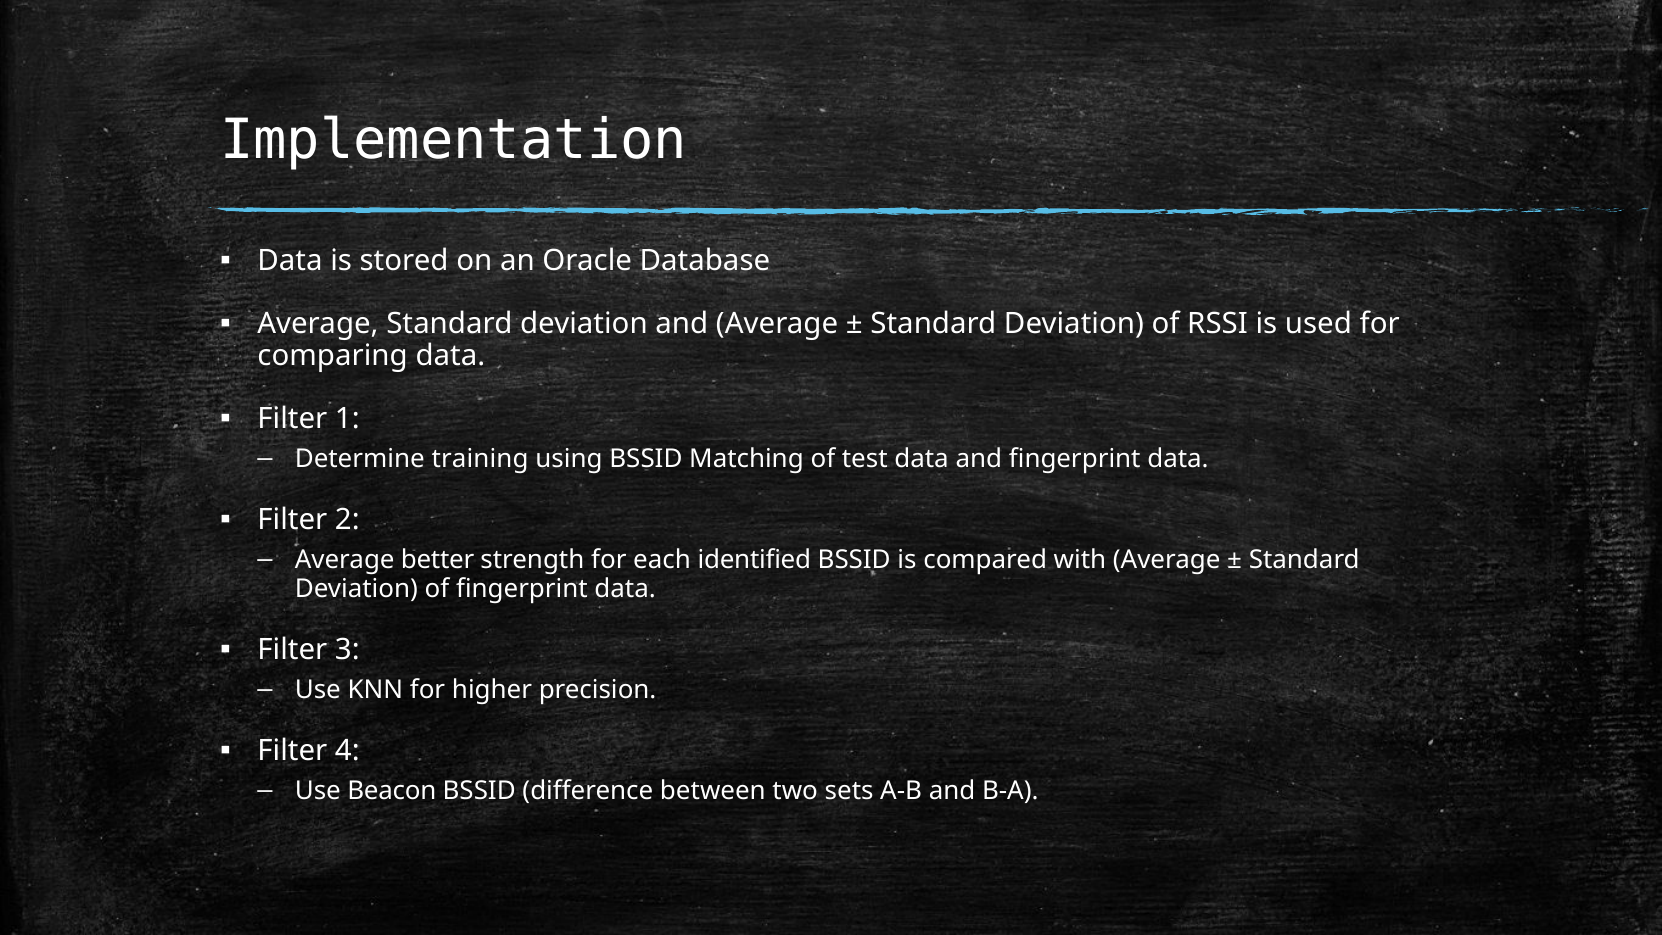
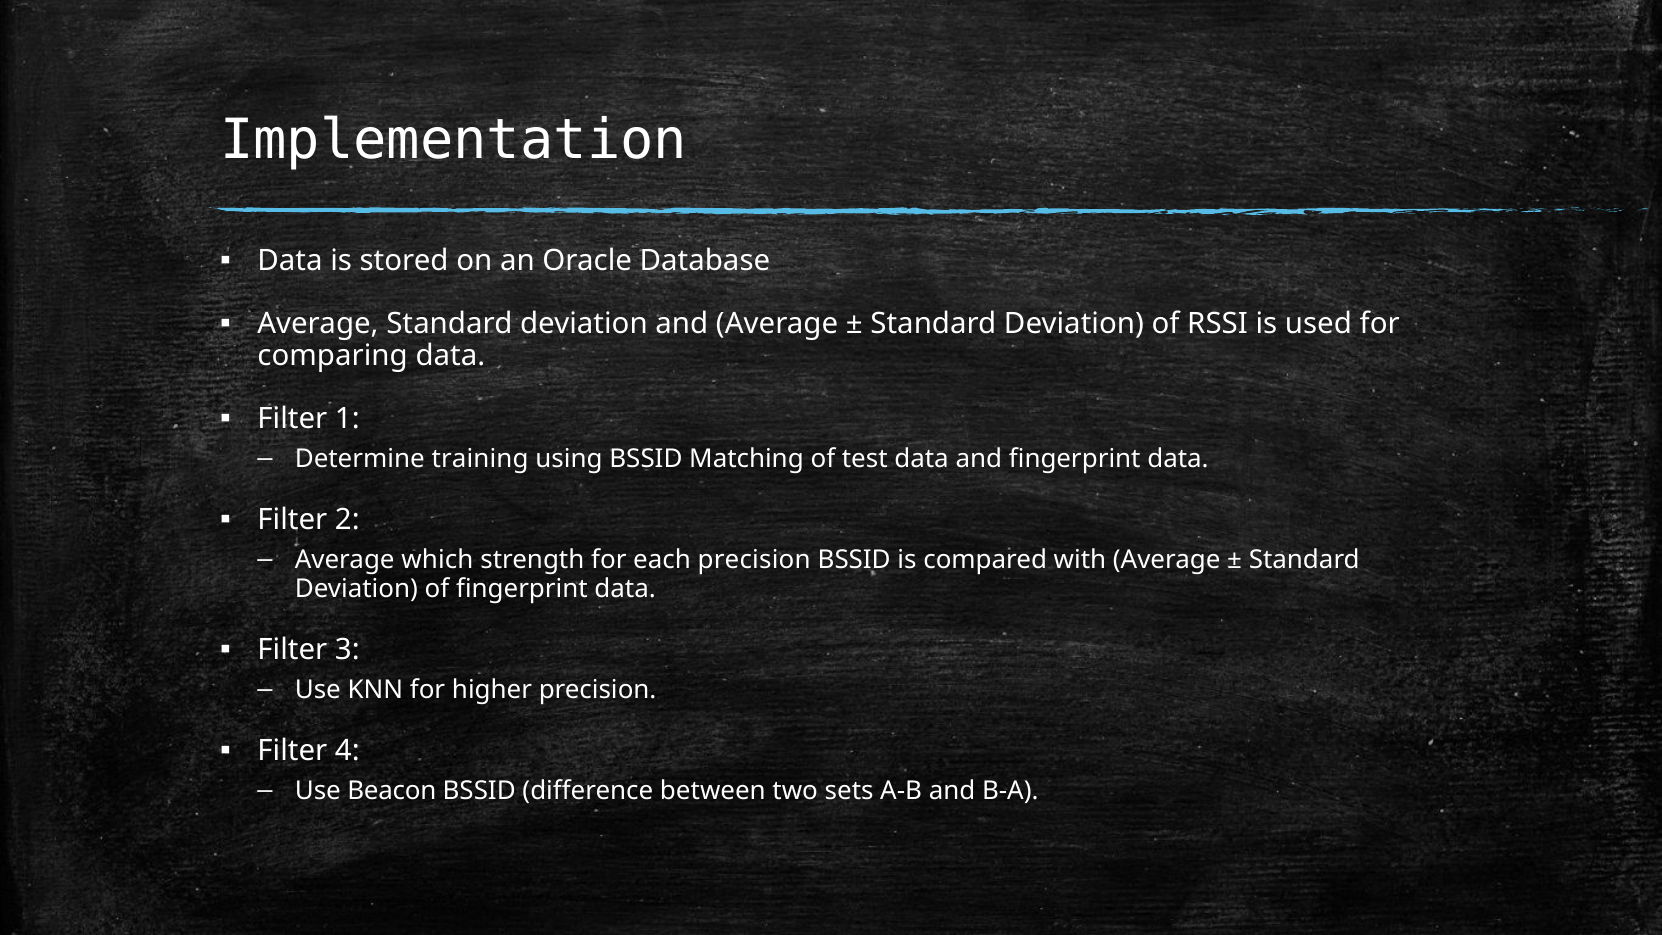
better: better -> which (437, 560)
each identified: identified -> precision (754, 560)
